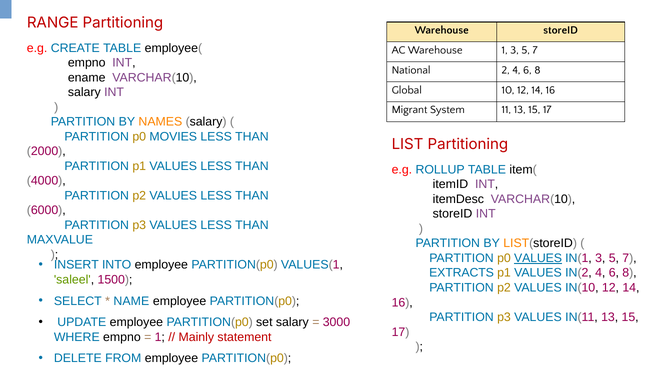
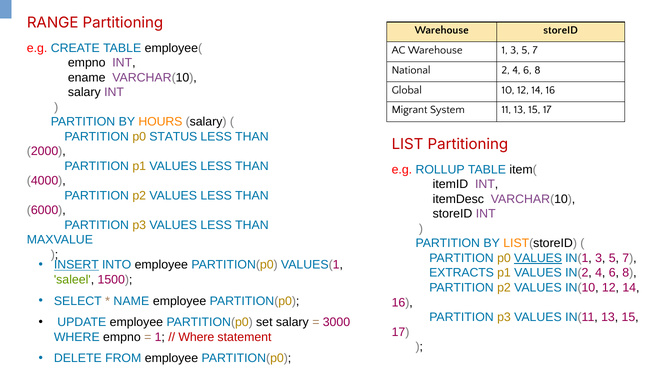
NAMES: NAMES -> HOURS (160, 122)
MOVIES: MOVIES -> STATUS (173, 137)
INSERT underline: none -> present (76, 265)
Mainly: Mainly -> Where (196, 338)
